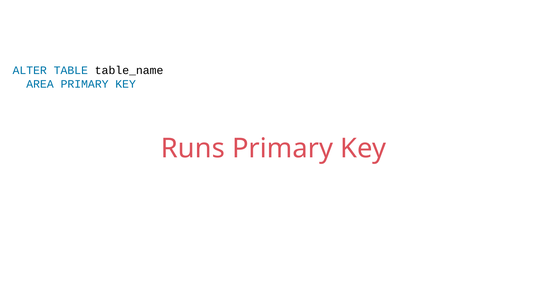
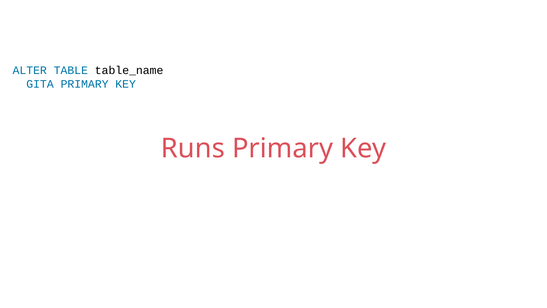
AREA: AREA -> GITA (40, 84)
